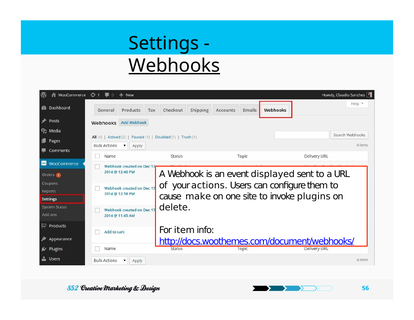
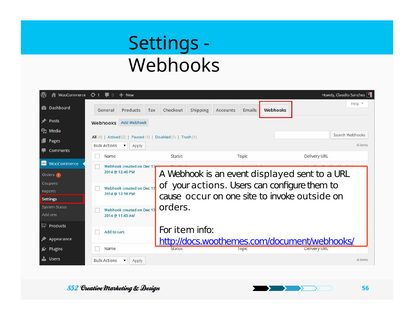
Webhooks underline: present -> none (174, 66)
make: make -> occur (198, 196)
plugins: plugins -> outside (314, 196)
delete: delete -> orders (175, 207)
